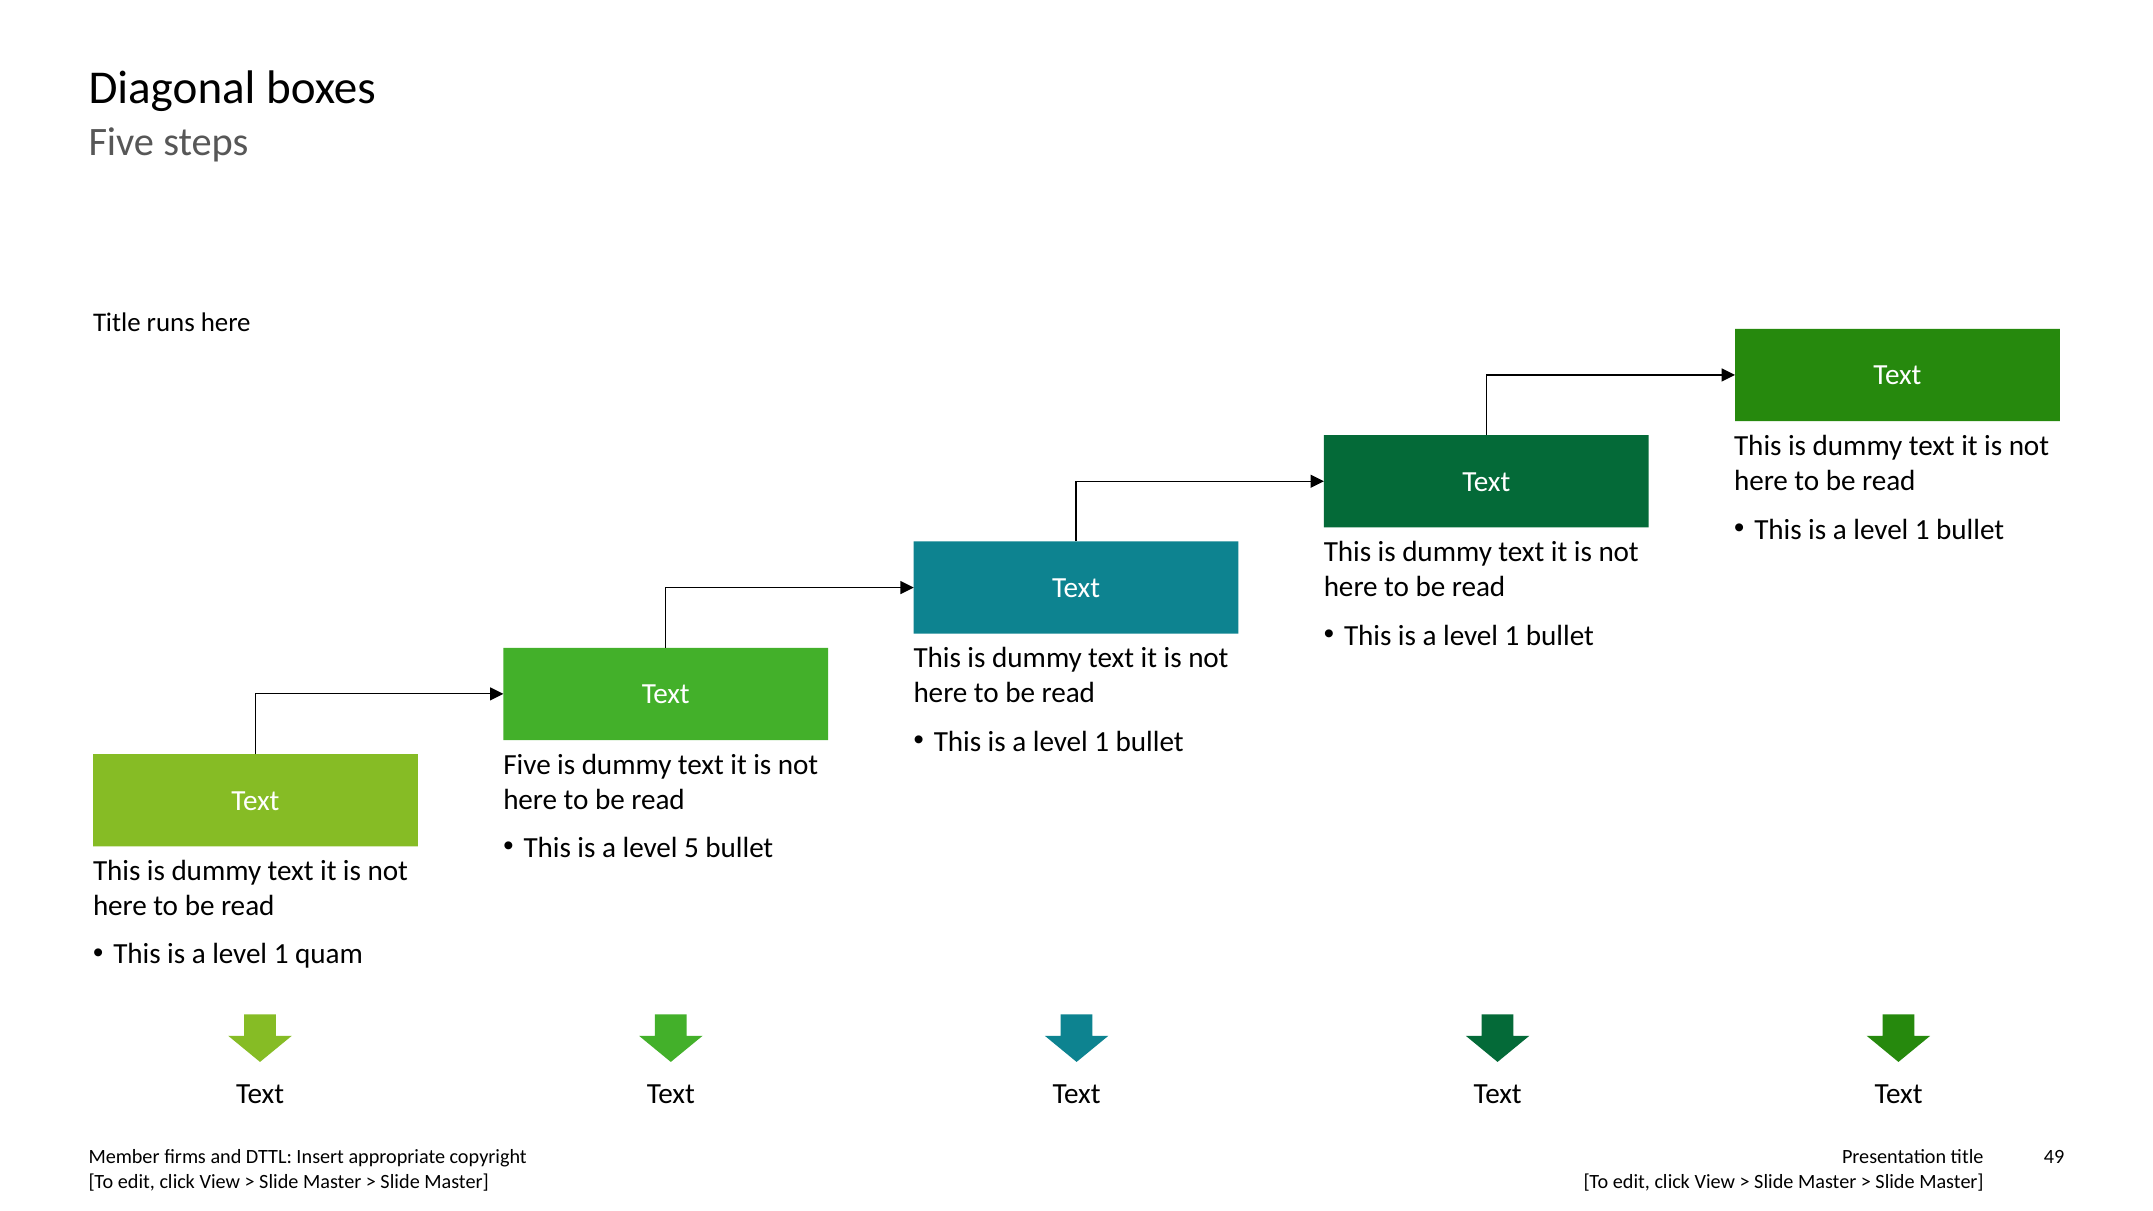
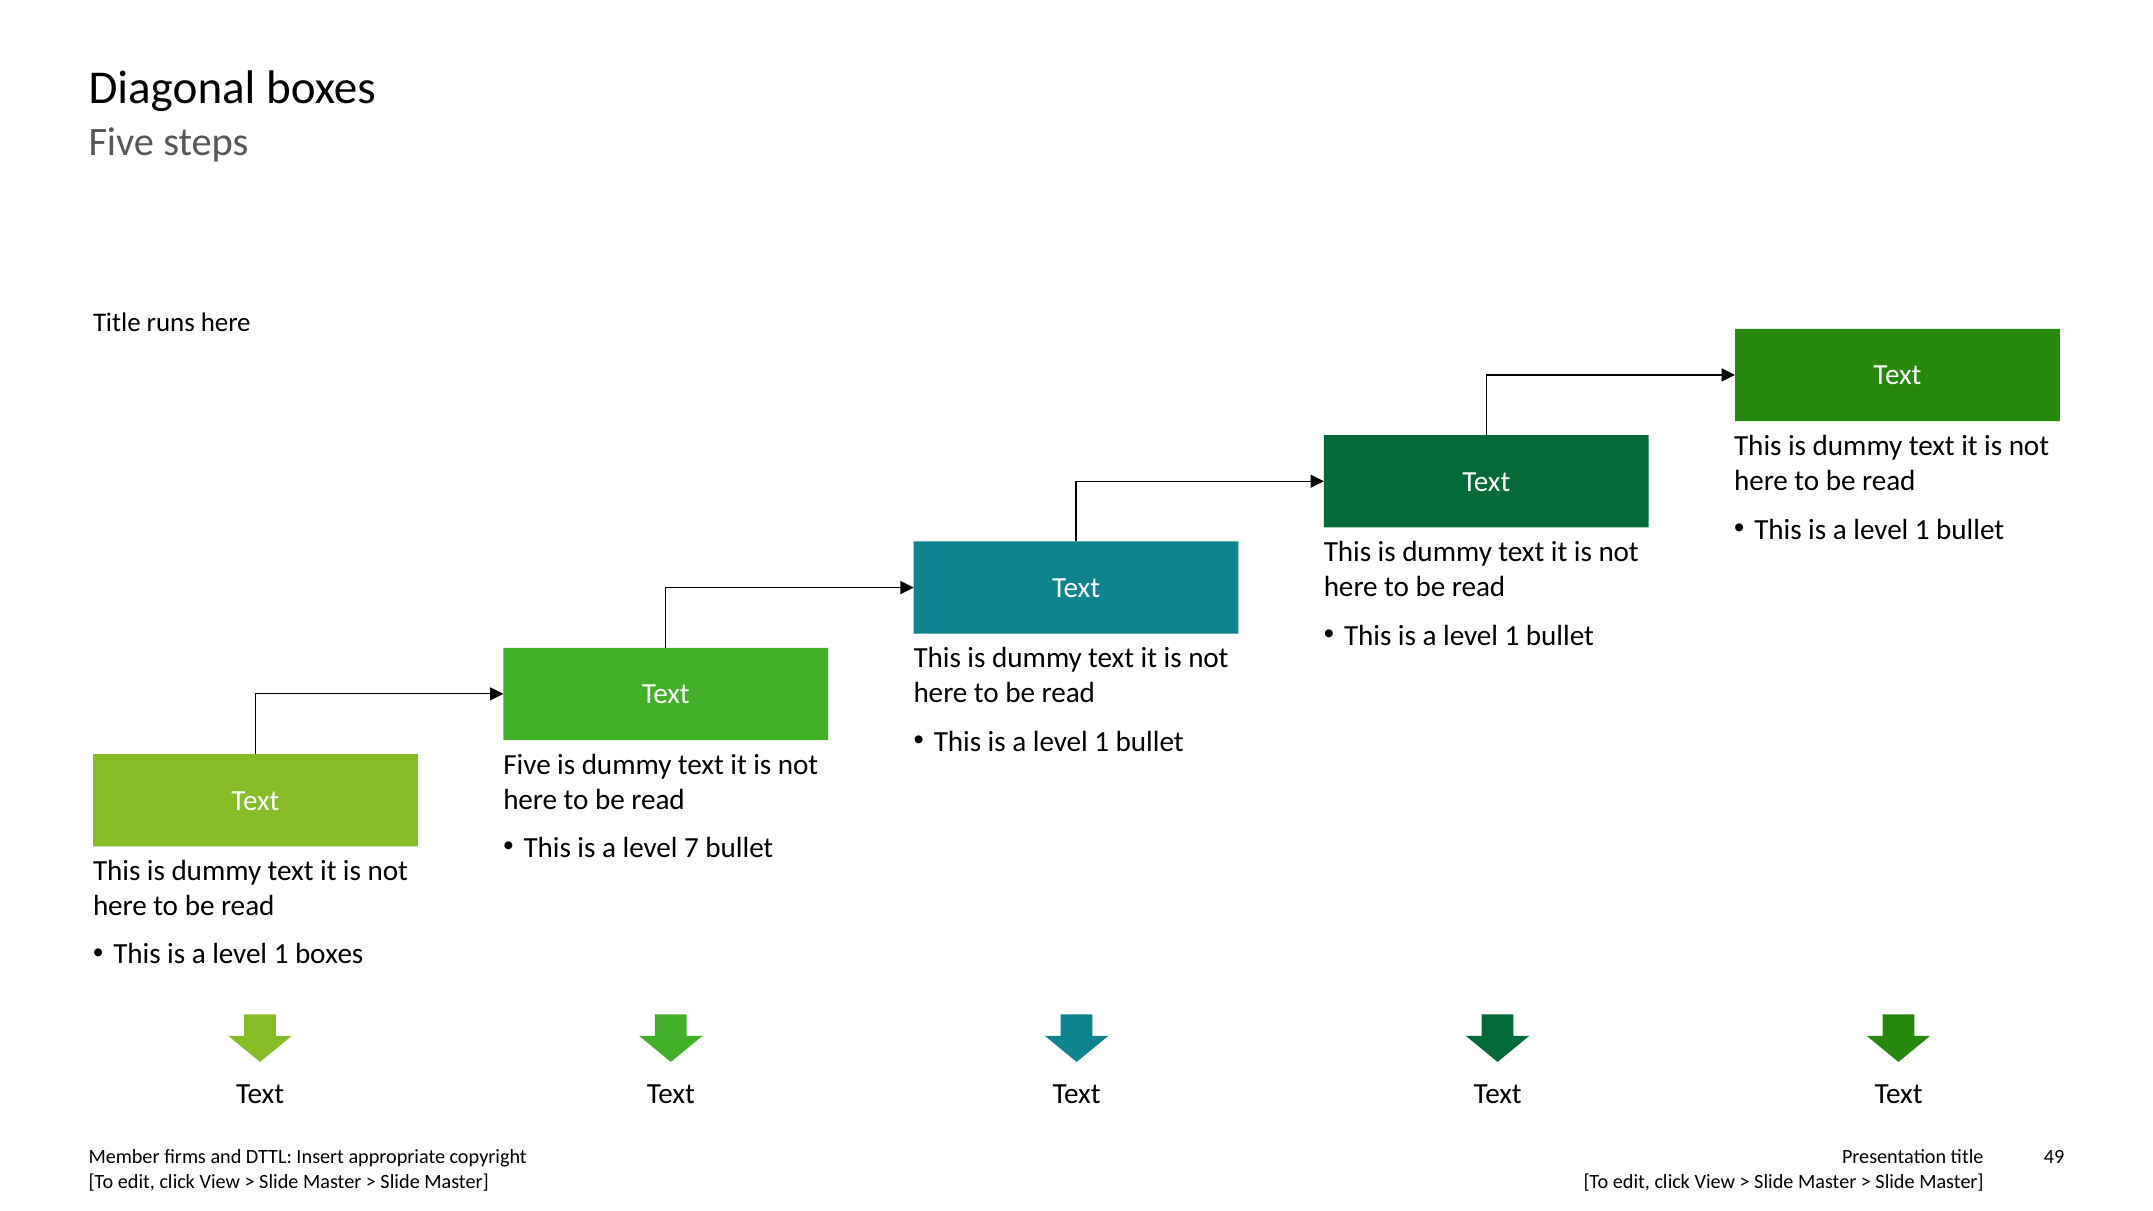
5: 5 -> 7 (692, 848)
1 quam: quam -> boxes (329, 954)
